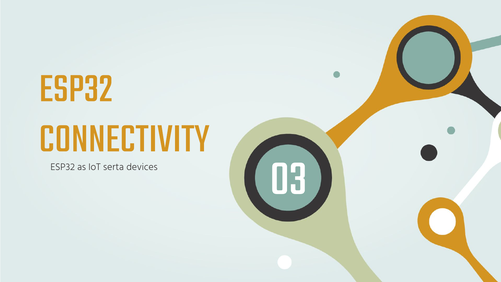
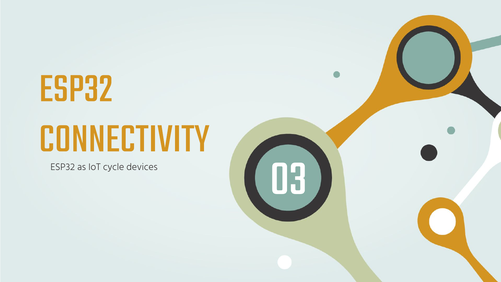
serta: serta -> cycle (114, 167)
